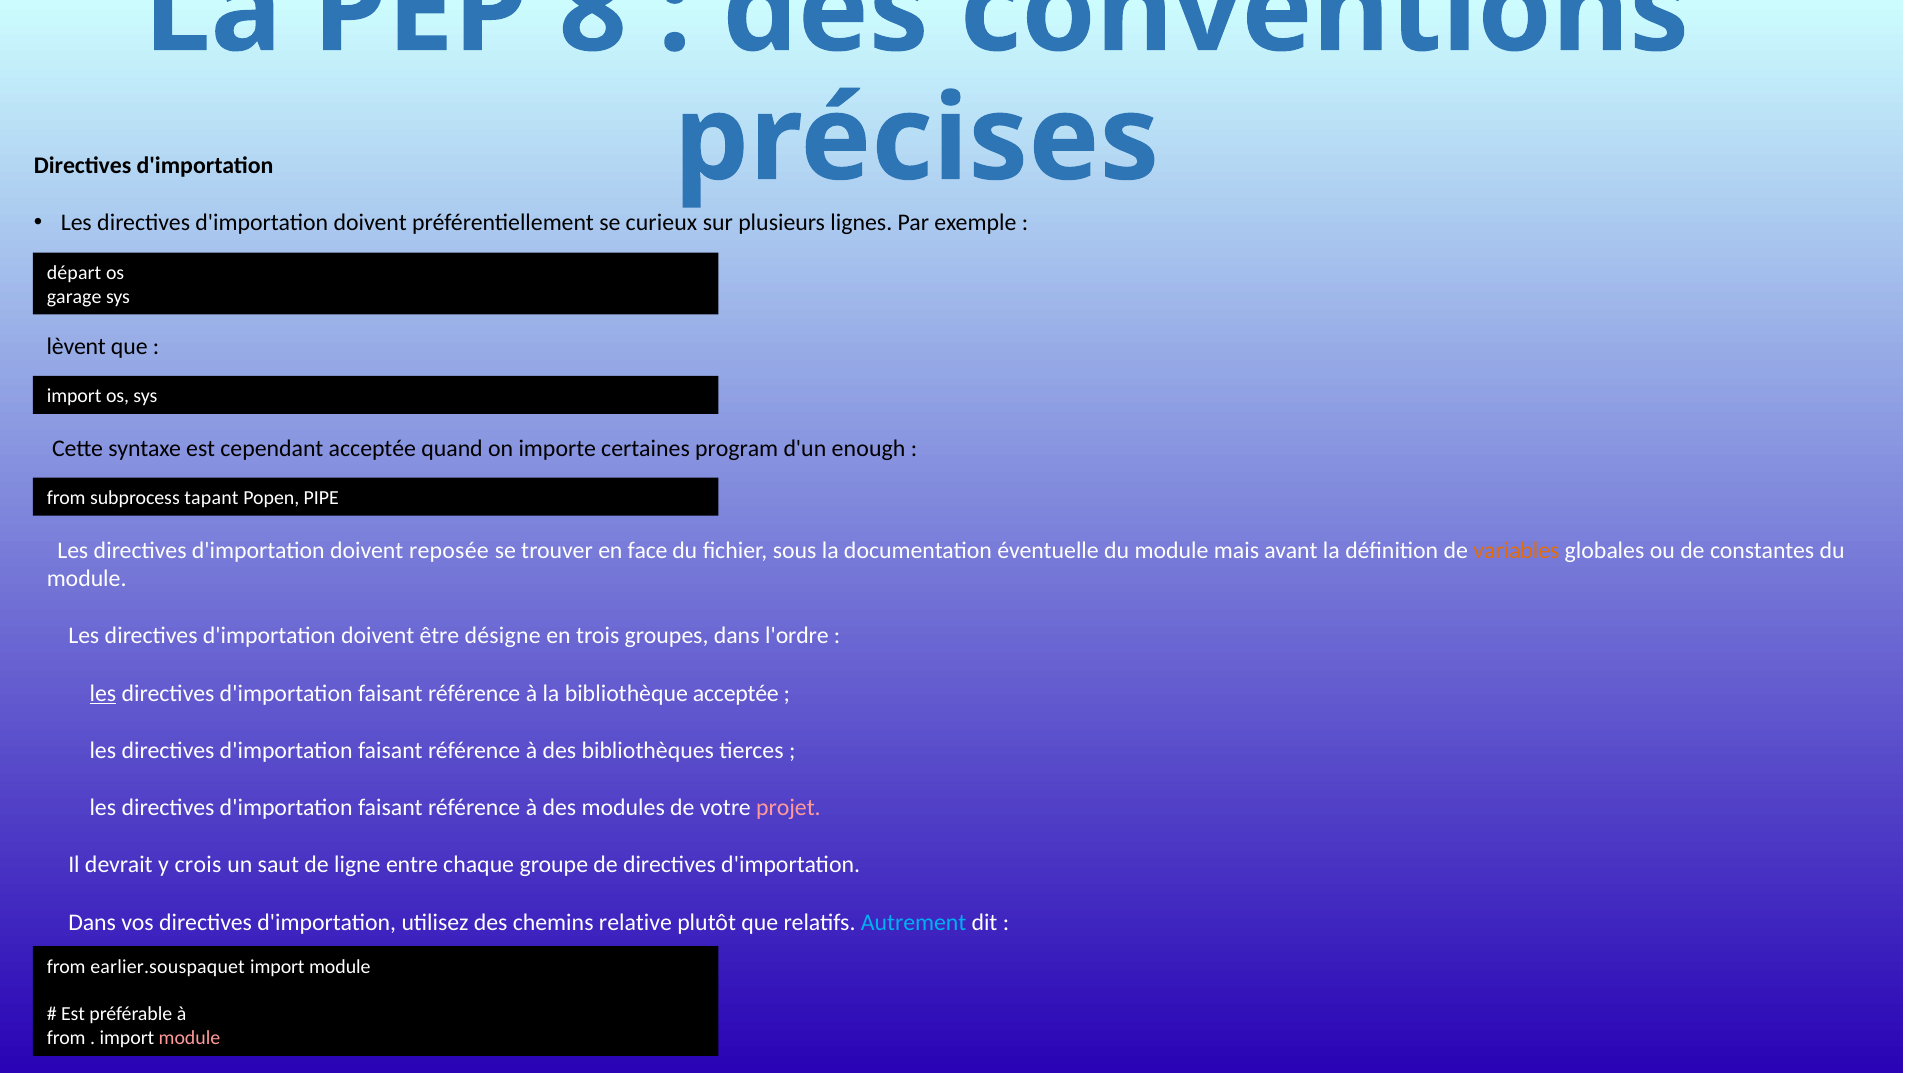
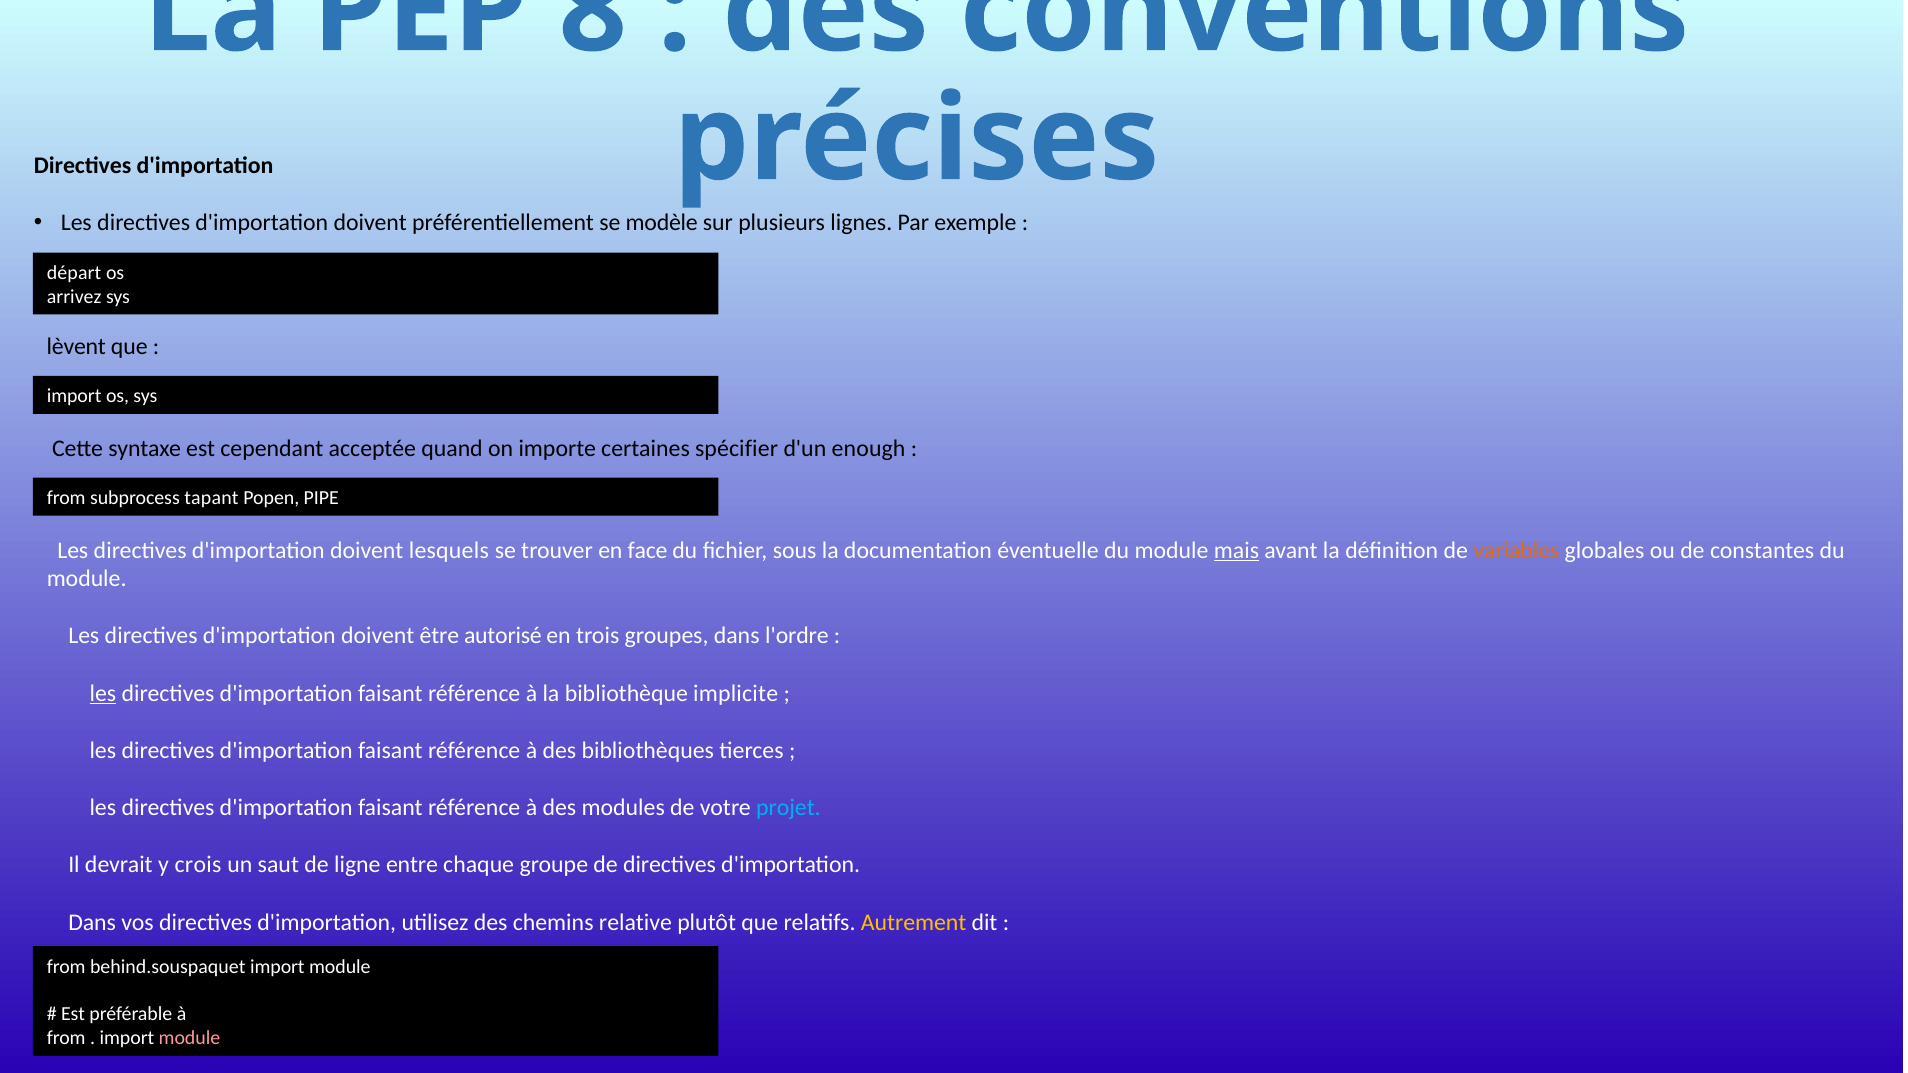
curieux: curieux -> modèle (662, 223)
garage: garage -> arrivez (74, 297)
program: program -> spécifier (737, 449)
reposée: reposée -> lesquels (449, 550)
mais underline: none -> present (1236, 550)
désigne: désigne -> autorisé (503, 636)
bibliothèque acceptée: acceptée -> implicite (736, 693)
projet colour: pink -> light blue (788, 808)
Autrement colour: light blue -> yellow (914, 922)
earlier.souspaquet: earlier.souspaquet -> behind.souspaquet (168, 967)
